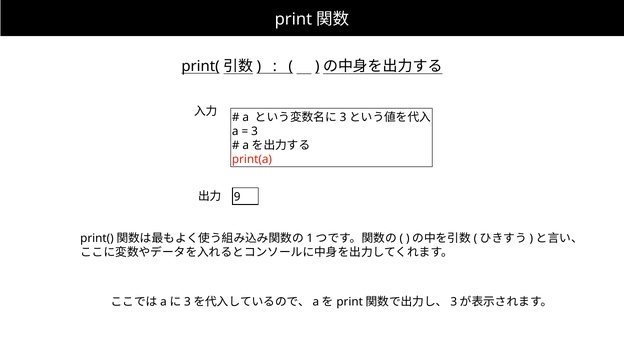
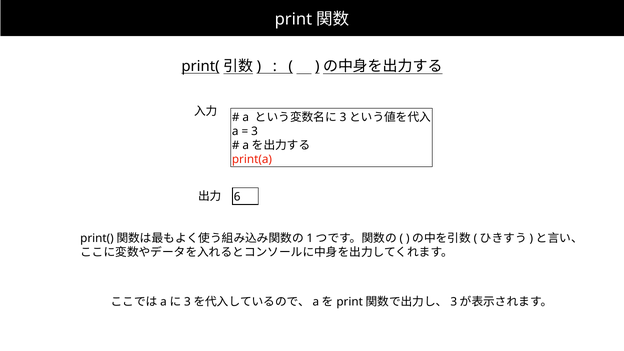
9: 9 -> 6 (237, 197)
